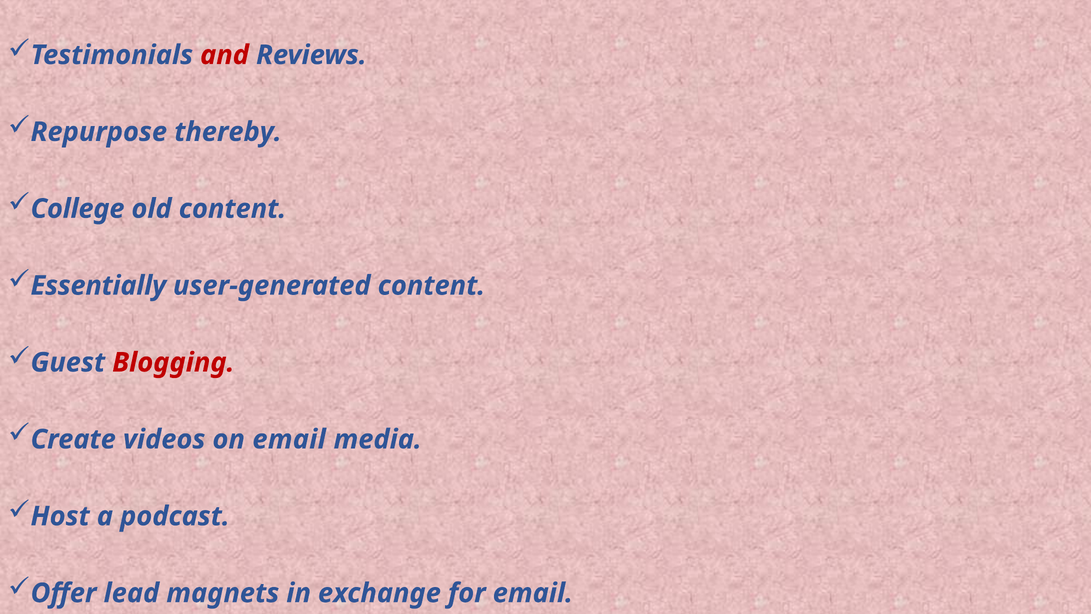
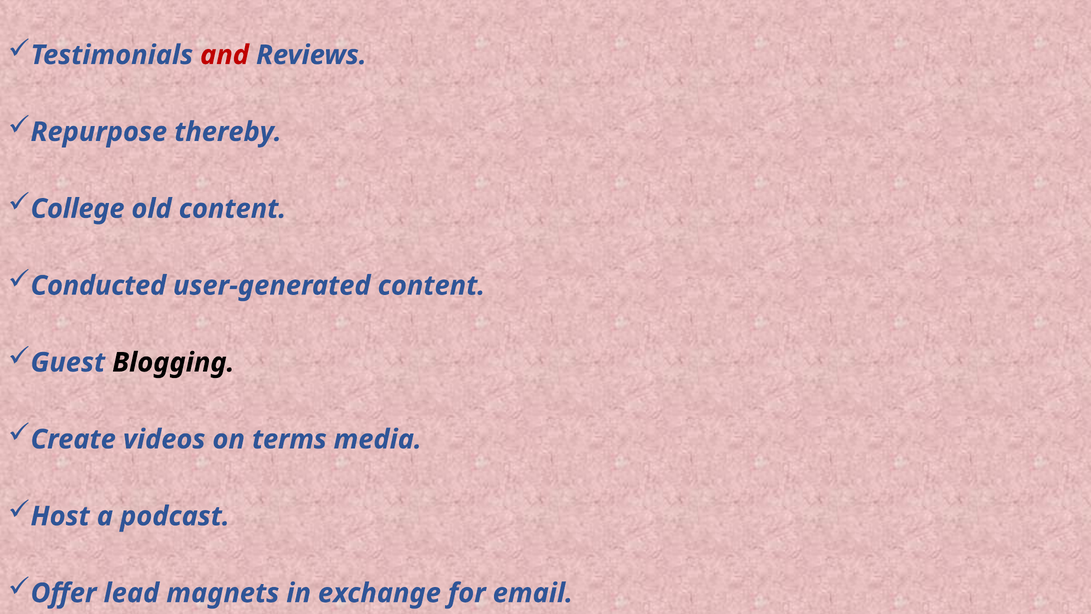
Essentially: Essentially -> Conducted (98, 286)
Blogging colour: red -> black (173, 362)
on email: email -> terms (289, 439)
